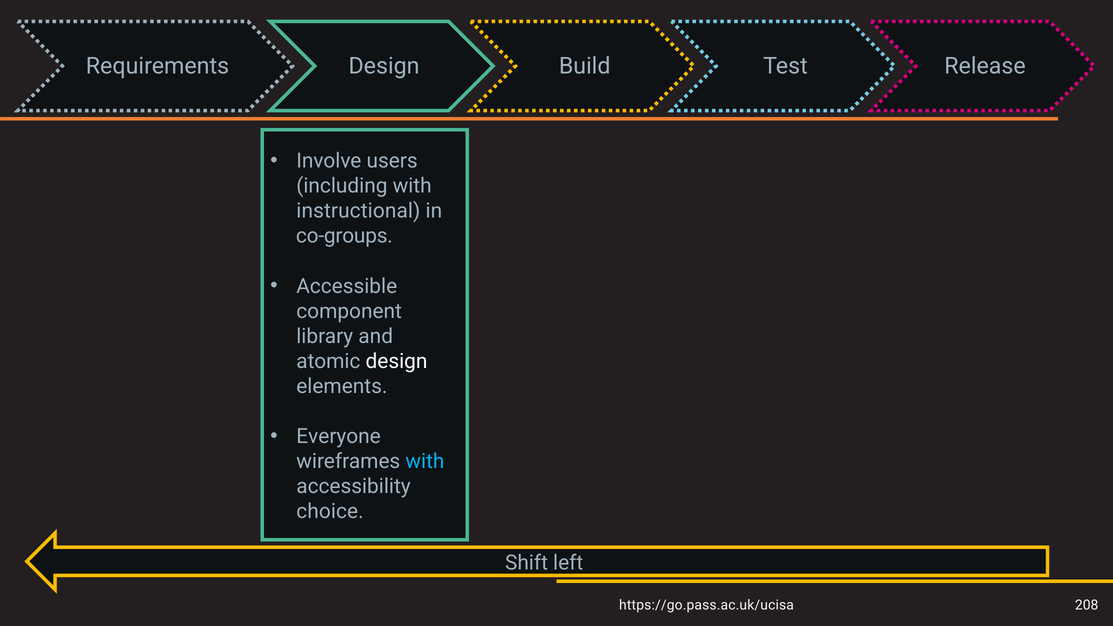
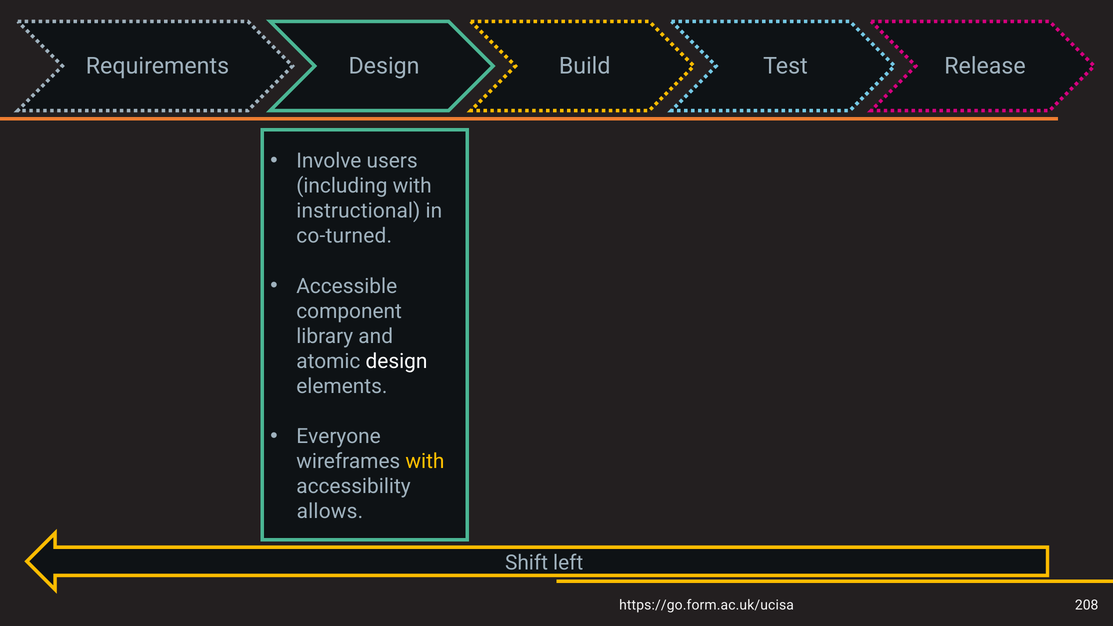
co-groups: co-groups -> co-turned (344, 236)
with colour: light blue -> yellow (425, 461)
choice: choice -> allows (330, 512)
https://go.pass.ac.uk/ucisa: https://go.pass.ac.uk/ucisa -> https://go.form.ac.uk/ucisa (707, 605)
